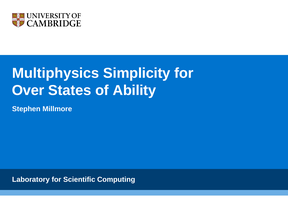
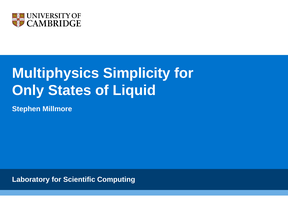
Over: Over -> Only (28, 90)
Ability: Ability -> Liquid (134, 90)
